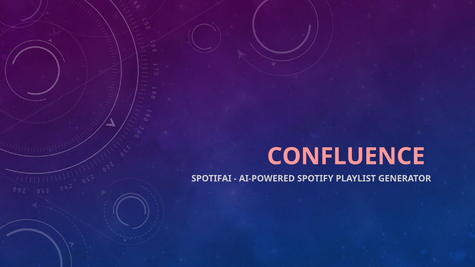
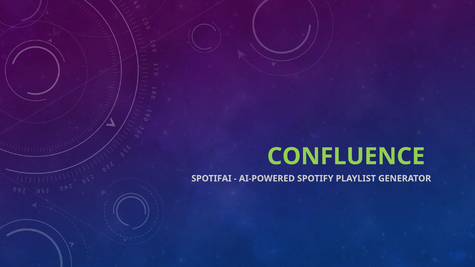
CONFLUENCE colour: pink -> light green (346, 156)
